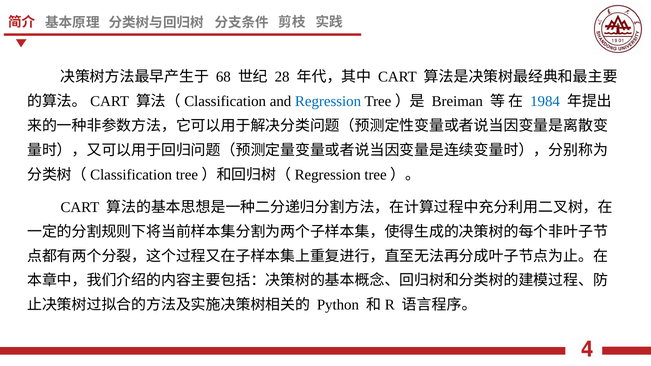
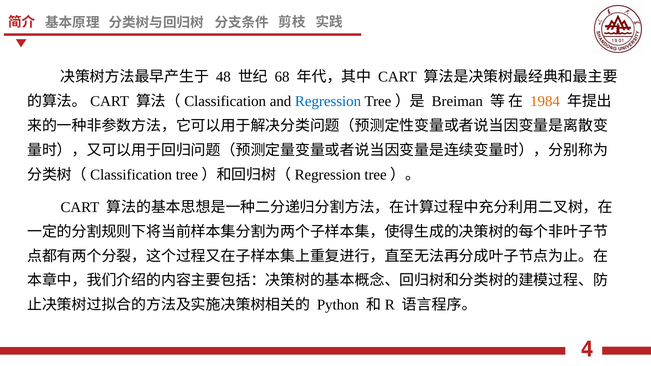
68: 68 -> 48 (223, 77)
28: 28 -> 68 (282, 77)
1984 colour: blue -> orange (545, 102)
